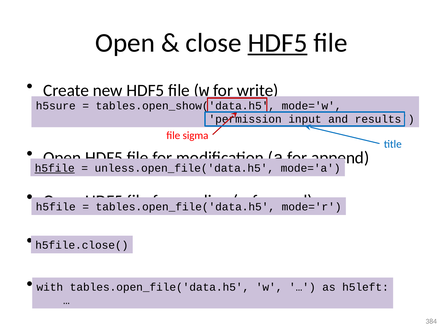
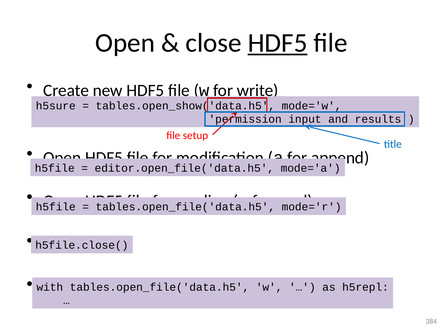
sigma: sigma -> setup (195, 135)
h5file underline: present -> none (55, 168)
unless.open_file('data.h5: unless.open_file('data.h5 -> editor.open_file('data.h5 (184, 168)
h5left: h5left -> h5repl (365, 287)
